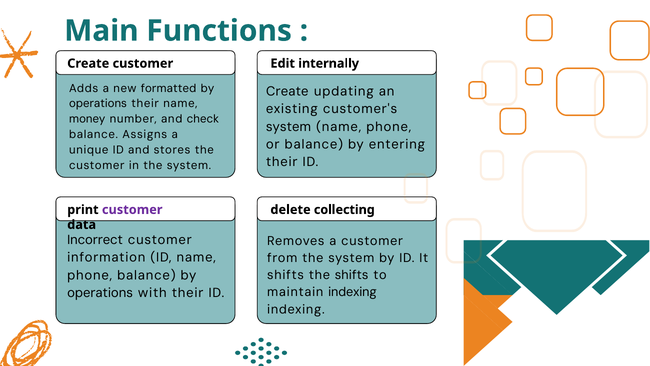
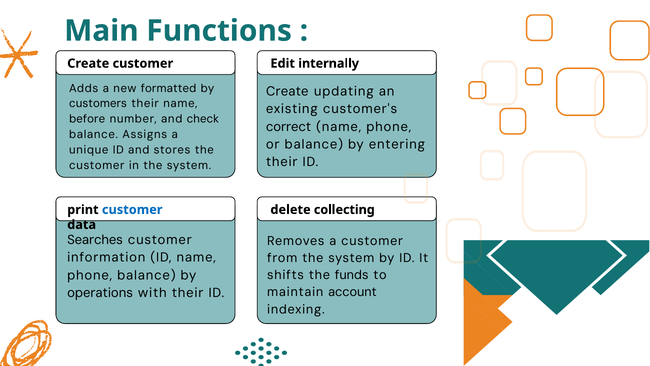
operations: operations -> customers (98, 104)
money: money -> before (87, 119)
system: system -> correct (289, 127)
customer colour: purple -> blue (132, 210)
Incorrect: Incorrect -> Searches (95, 240)
the shifts: shifts -> funds (352, 275)
maintain indexing: indexing -> account (352, 292)
